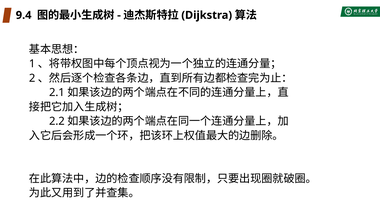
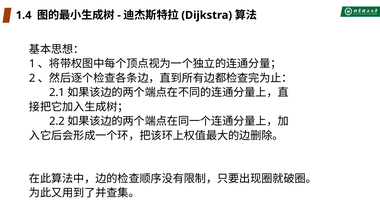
9.4: 9.4 -> 1.4 (24, 15)
